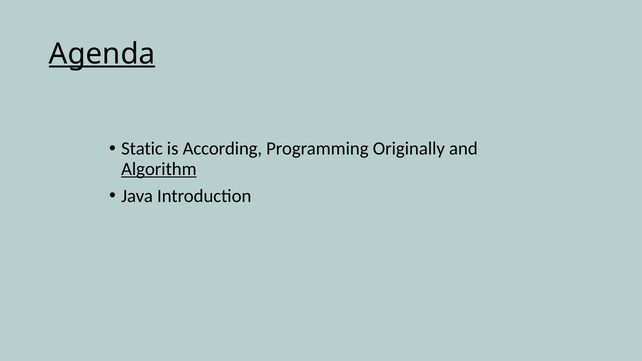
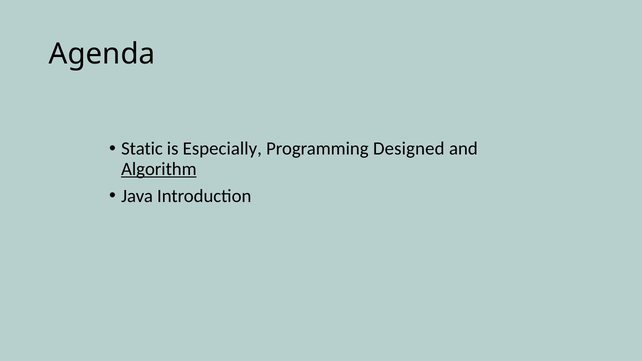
Agenda underline: present -> none (102, 54)
According: According -> Especially (222, 149)
Originally: Originally -> Designed (409, 149)
